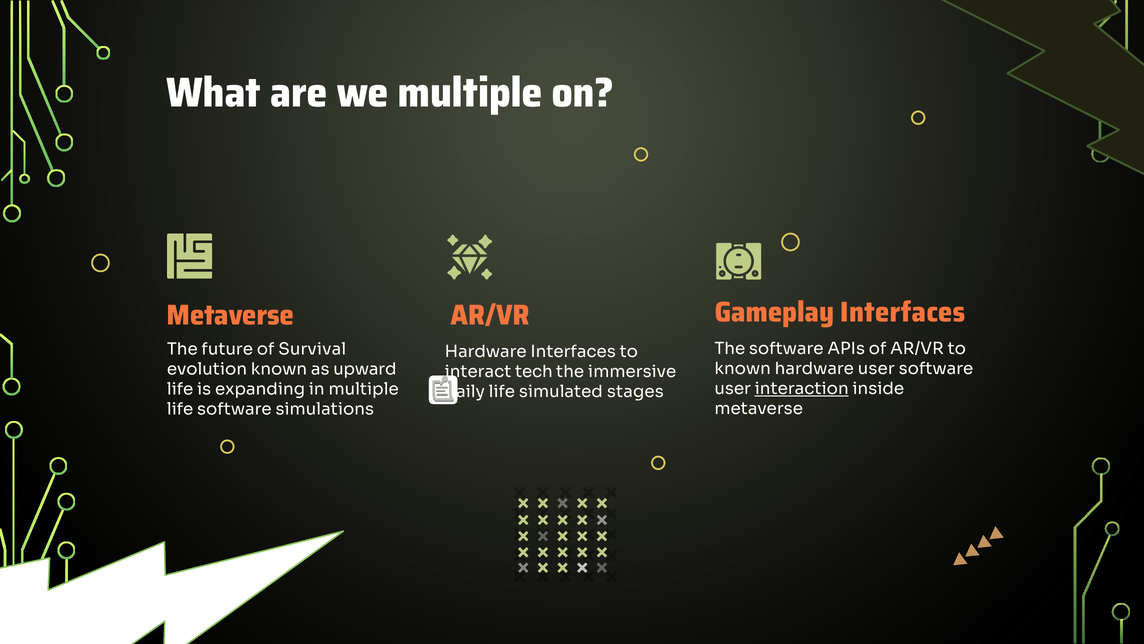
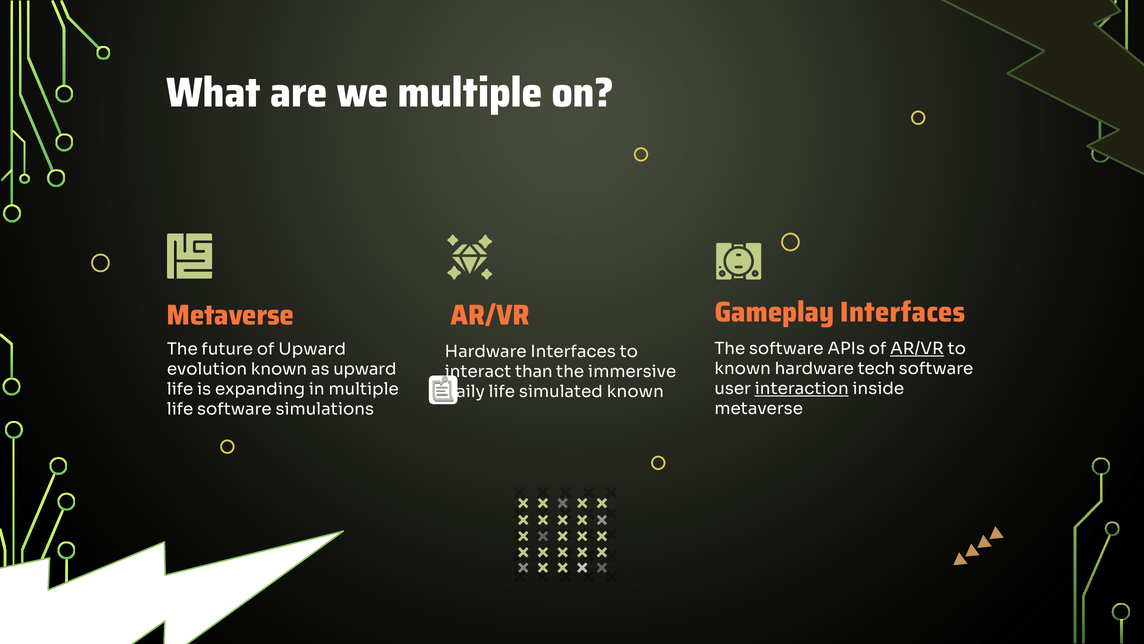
AR/VR underline: none -> present (917, 348)
of Survival: Survival -> Upward (312, 349)
hardware user: user -> tech (876, 368)
tech: tech -> than (534, 371)
simulated stages: stages -> known (635, 391)
